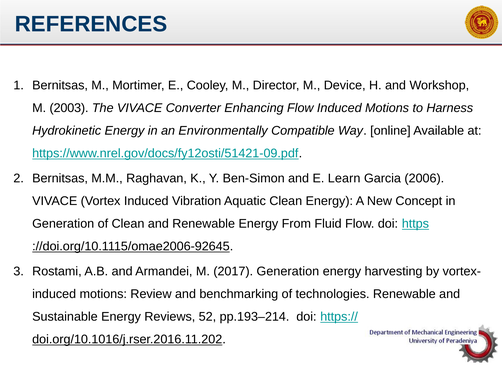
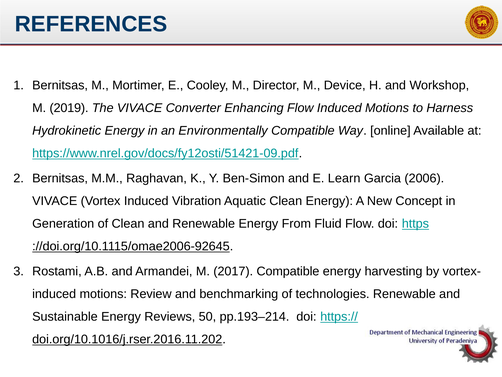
2003: 2003 -> 2019 (69, 108)
2017 Generation: Generation -> Compatible (288, 271)
52: 52 -> 50 (207, 316)
